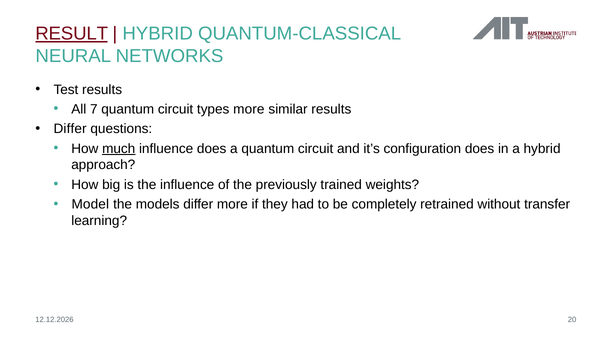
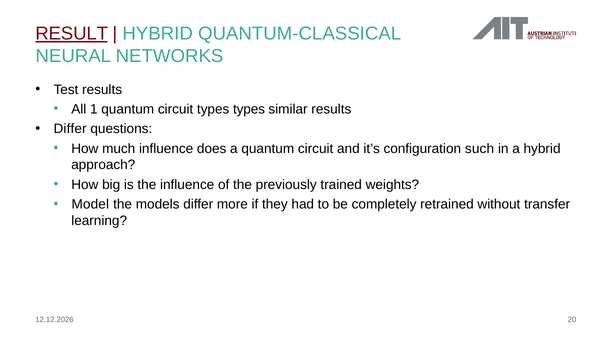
7: 7 -> 1 (94, 109)
types more: more -> types (249, 109)
much underline: present -> none (119, 149)
configuration does: does -> such (480, 149)
